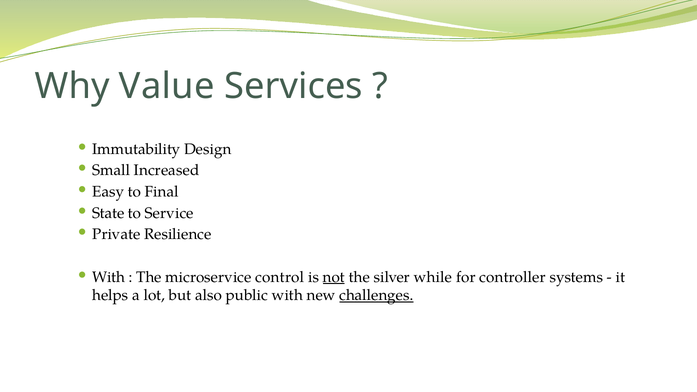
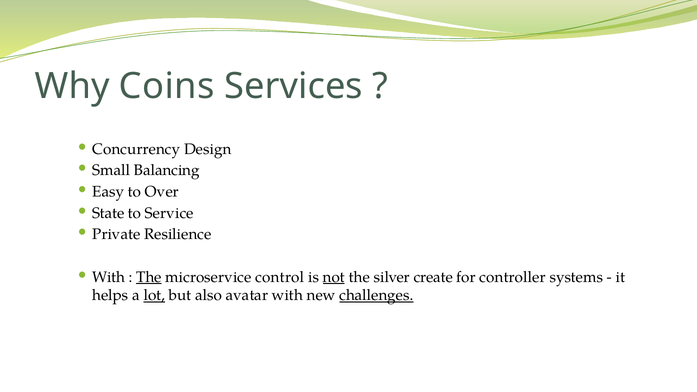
Value: Value -> Coins (167, 86)
Immutability: Immutability -> Concurrency (136, 149)
Increased: Increased -> Balancing (167, 170)
Final: Final -> Over (162, 192)
The underline: none -> present (149, 277)
while: while -> create (433, 277)
lot underline: none -> present (154, 295)
public: public -> avatar (247, 295)
